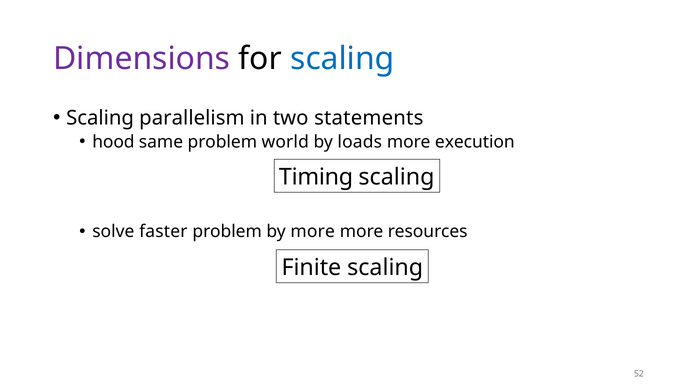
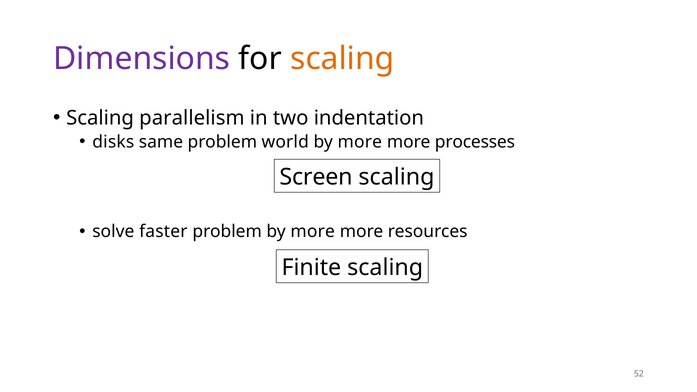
scaling colour: blue -> orange (342, 59)
statements: statements -> indentation (369, 118)
hood: hood -> disks (113, 142)
loads: loads -> more (360, 142)
execution: execution -> processes (475, 142)
Timing: Timing -> Screen (316, 177)
